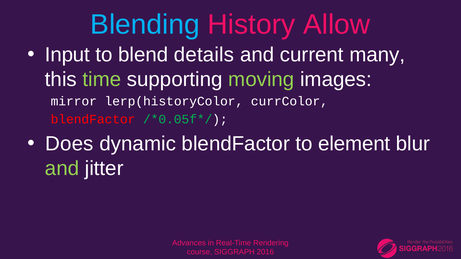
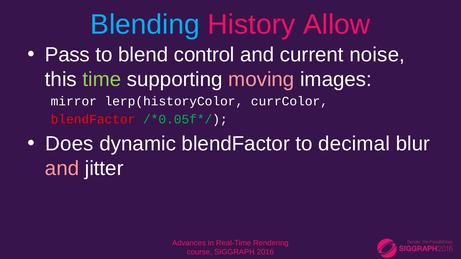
Input: Input -> Pass (67, 55)
details: details -> control (204, 55)
many: many -> noise (377, 55)
moving colour: light green -> pink (261, 80)
element: element -> decimal (354, 144)
and colour: light green -> pink (62, 169)
